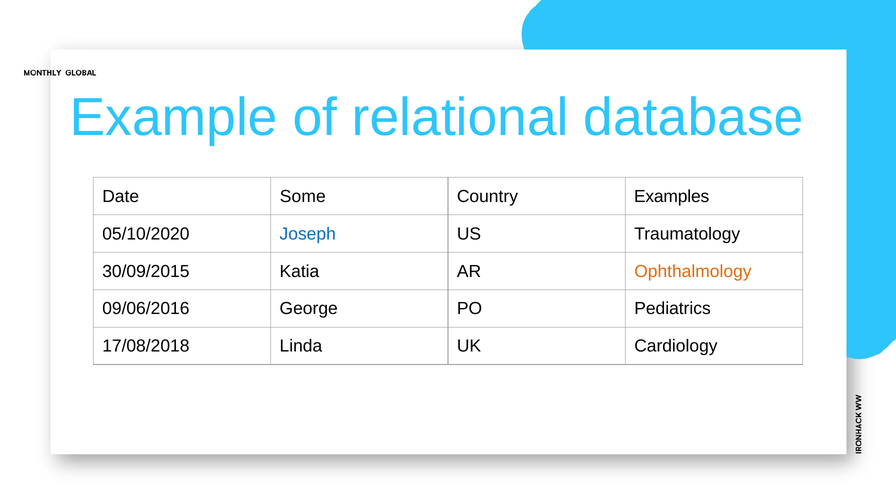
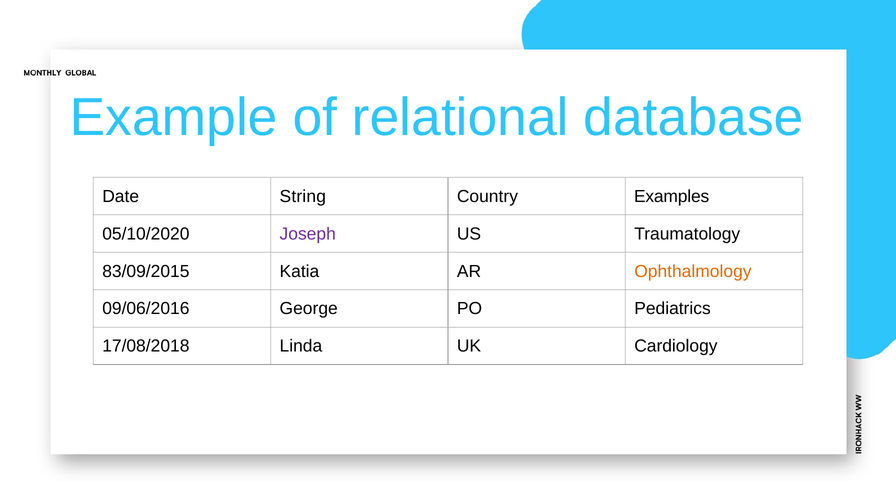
Some: Some -> String (303, 196)
Joseph colour: blue -> purple (308, 234)
30/09/2015: 30/09/2015 -> 83/09/2015 (146, 271)
